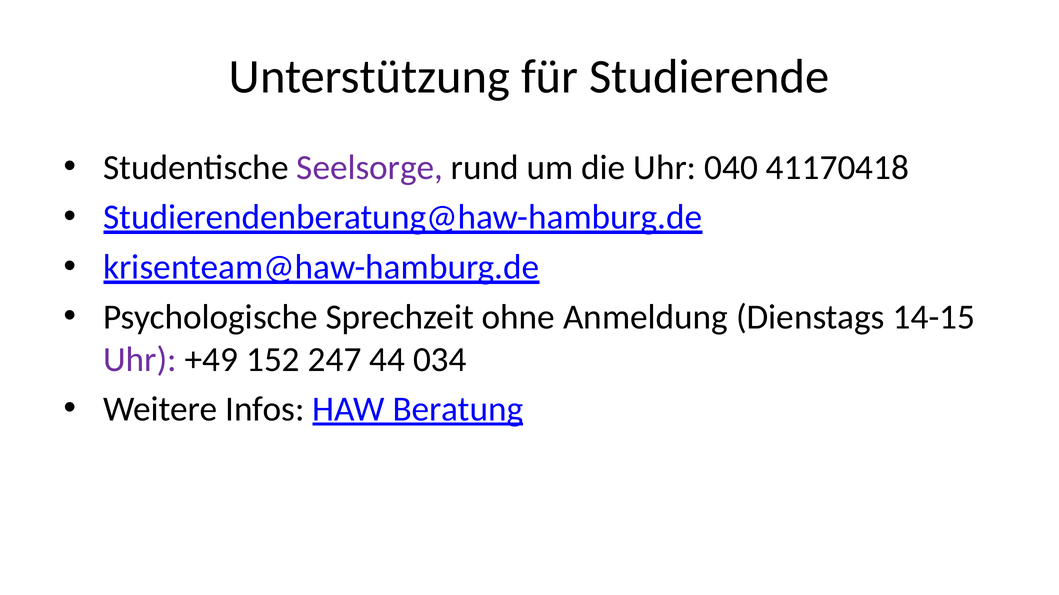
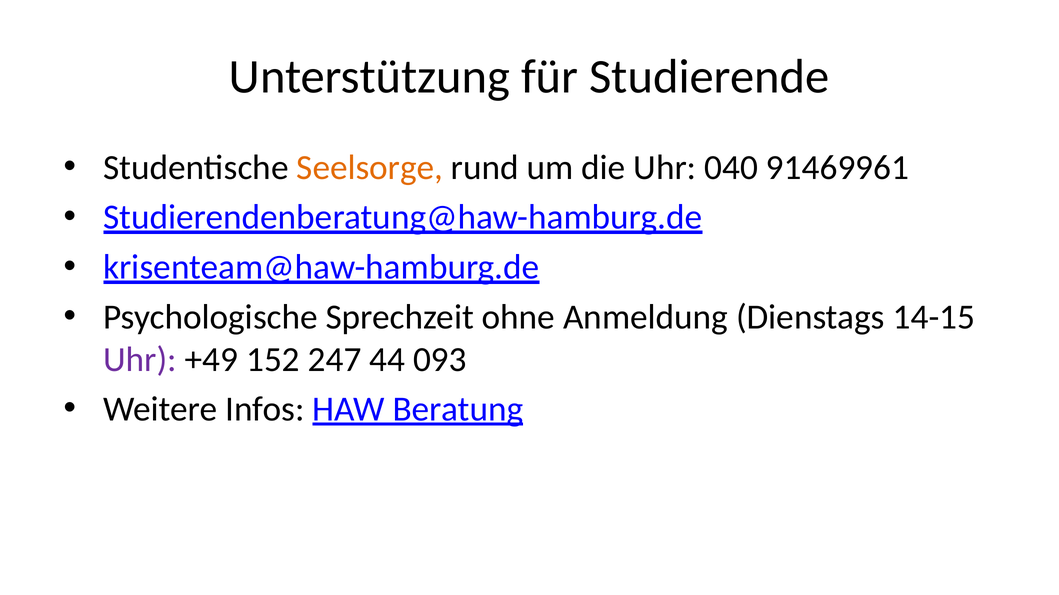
Seelsorge colour: purple -> orange (370, 168)
41170418: 41170418 -> 91469961 (837, 168)
034: 034 -> 093 (440, 360)
